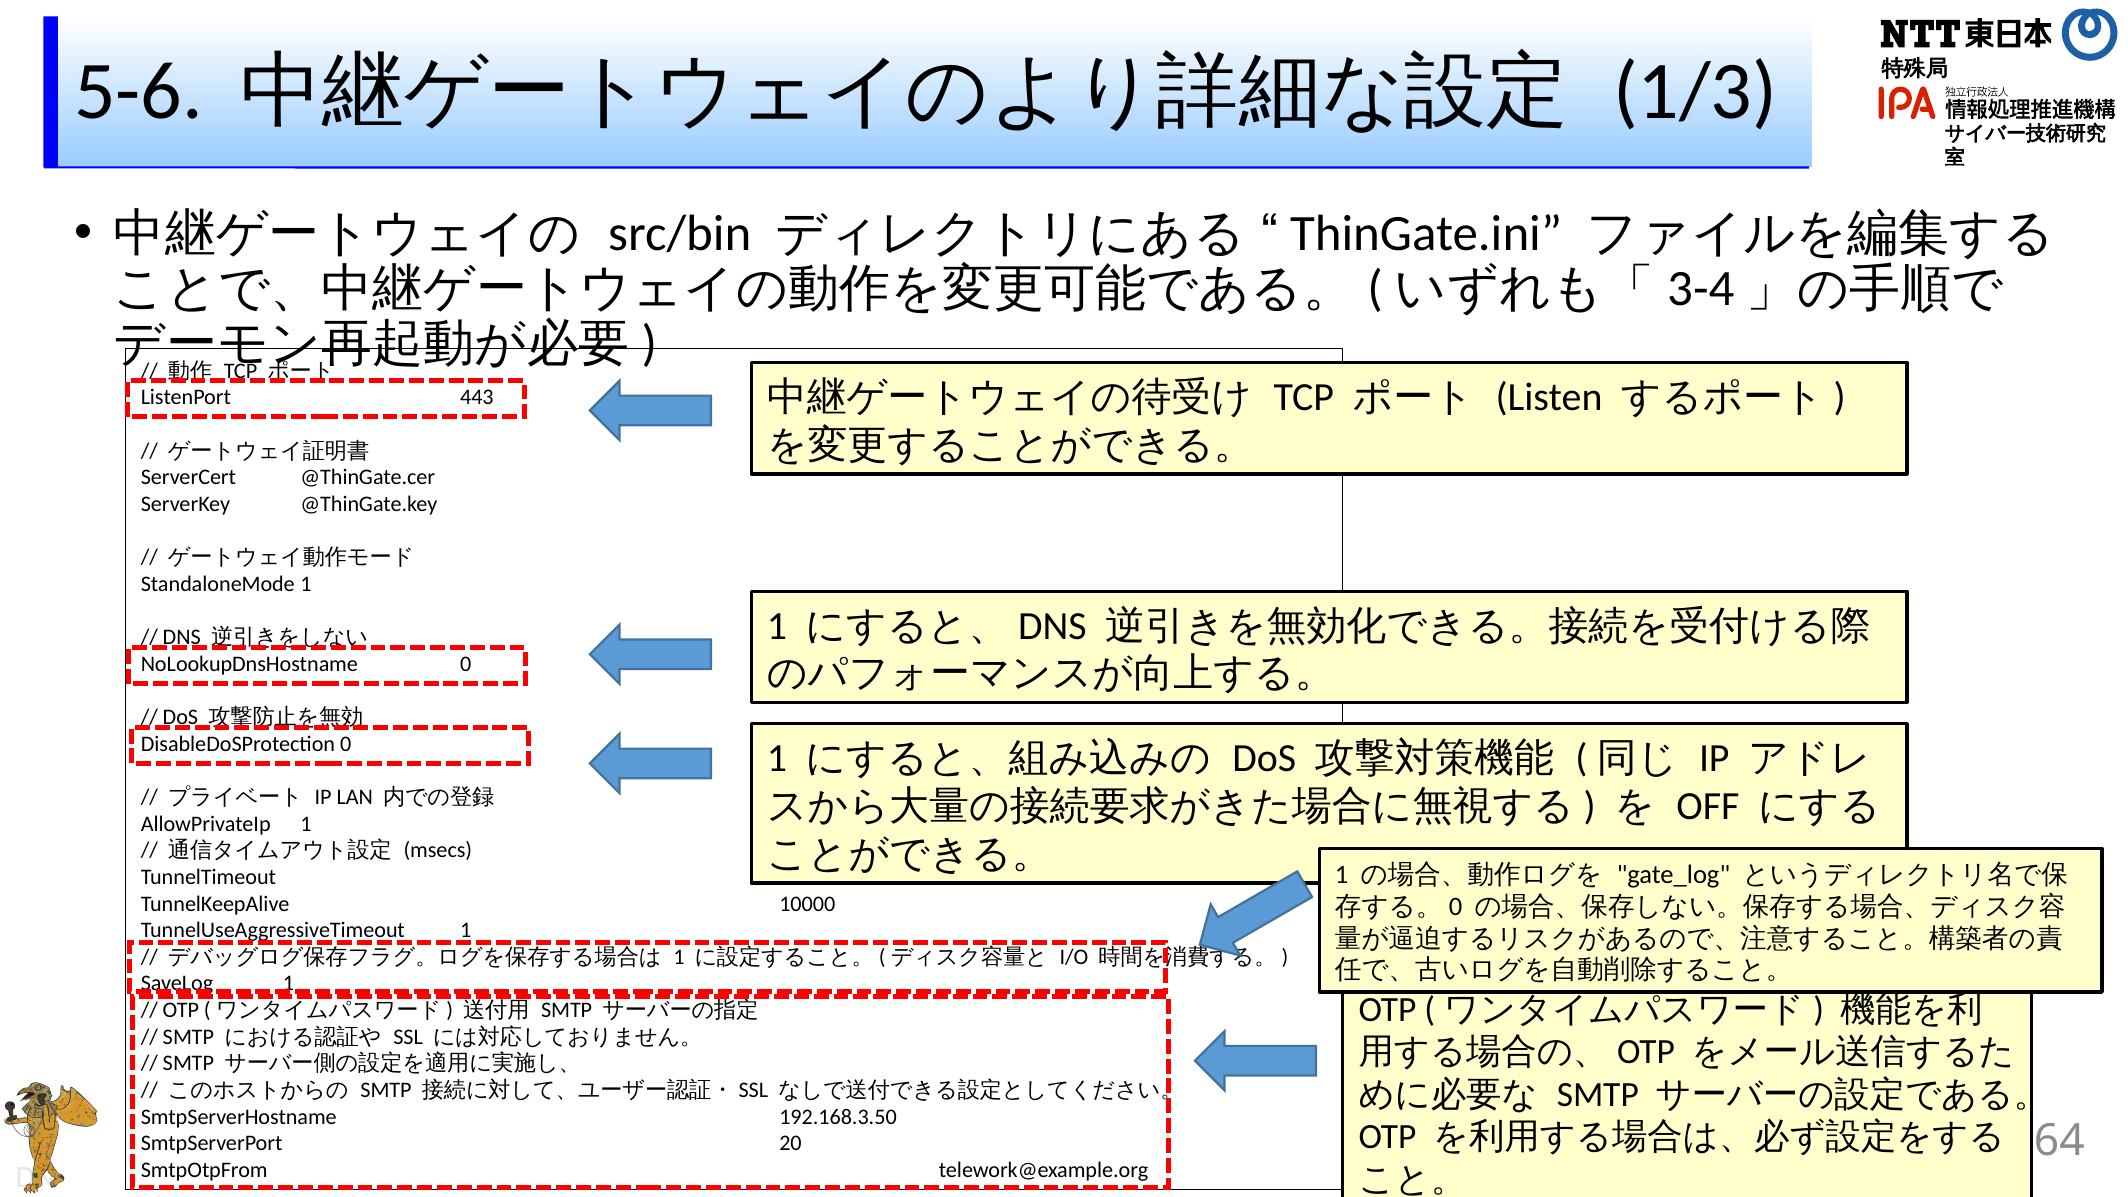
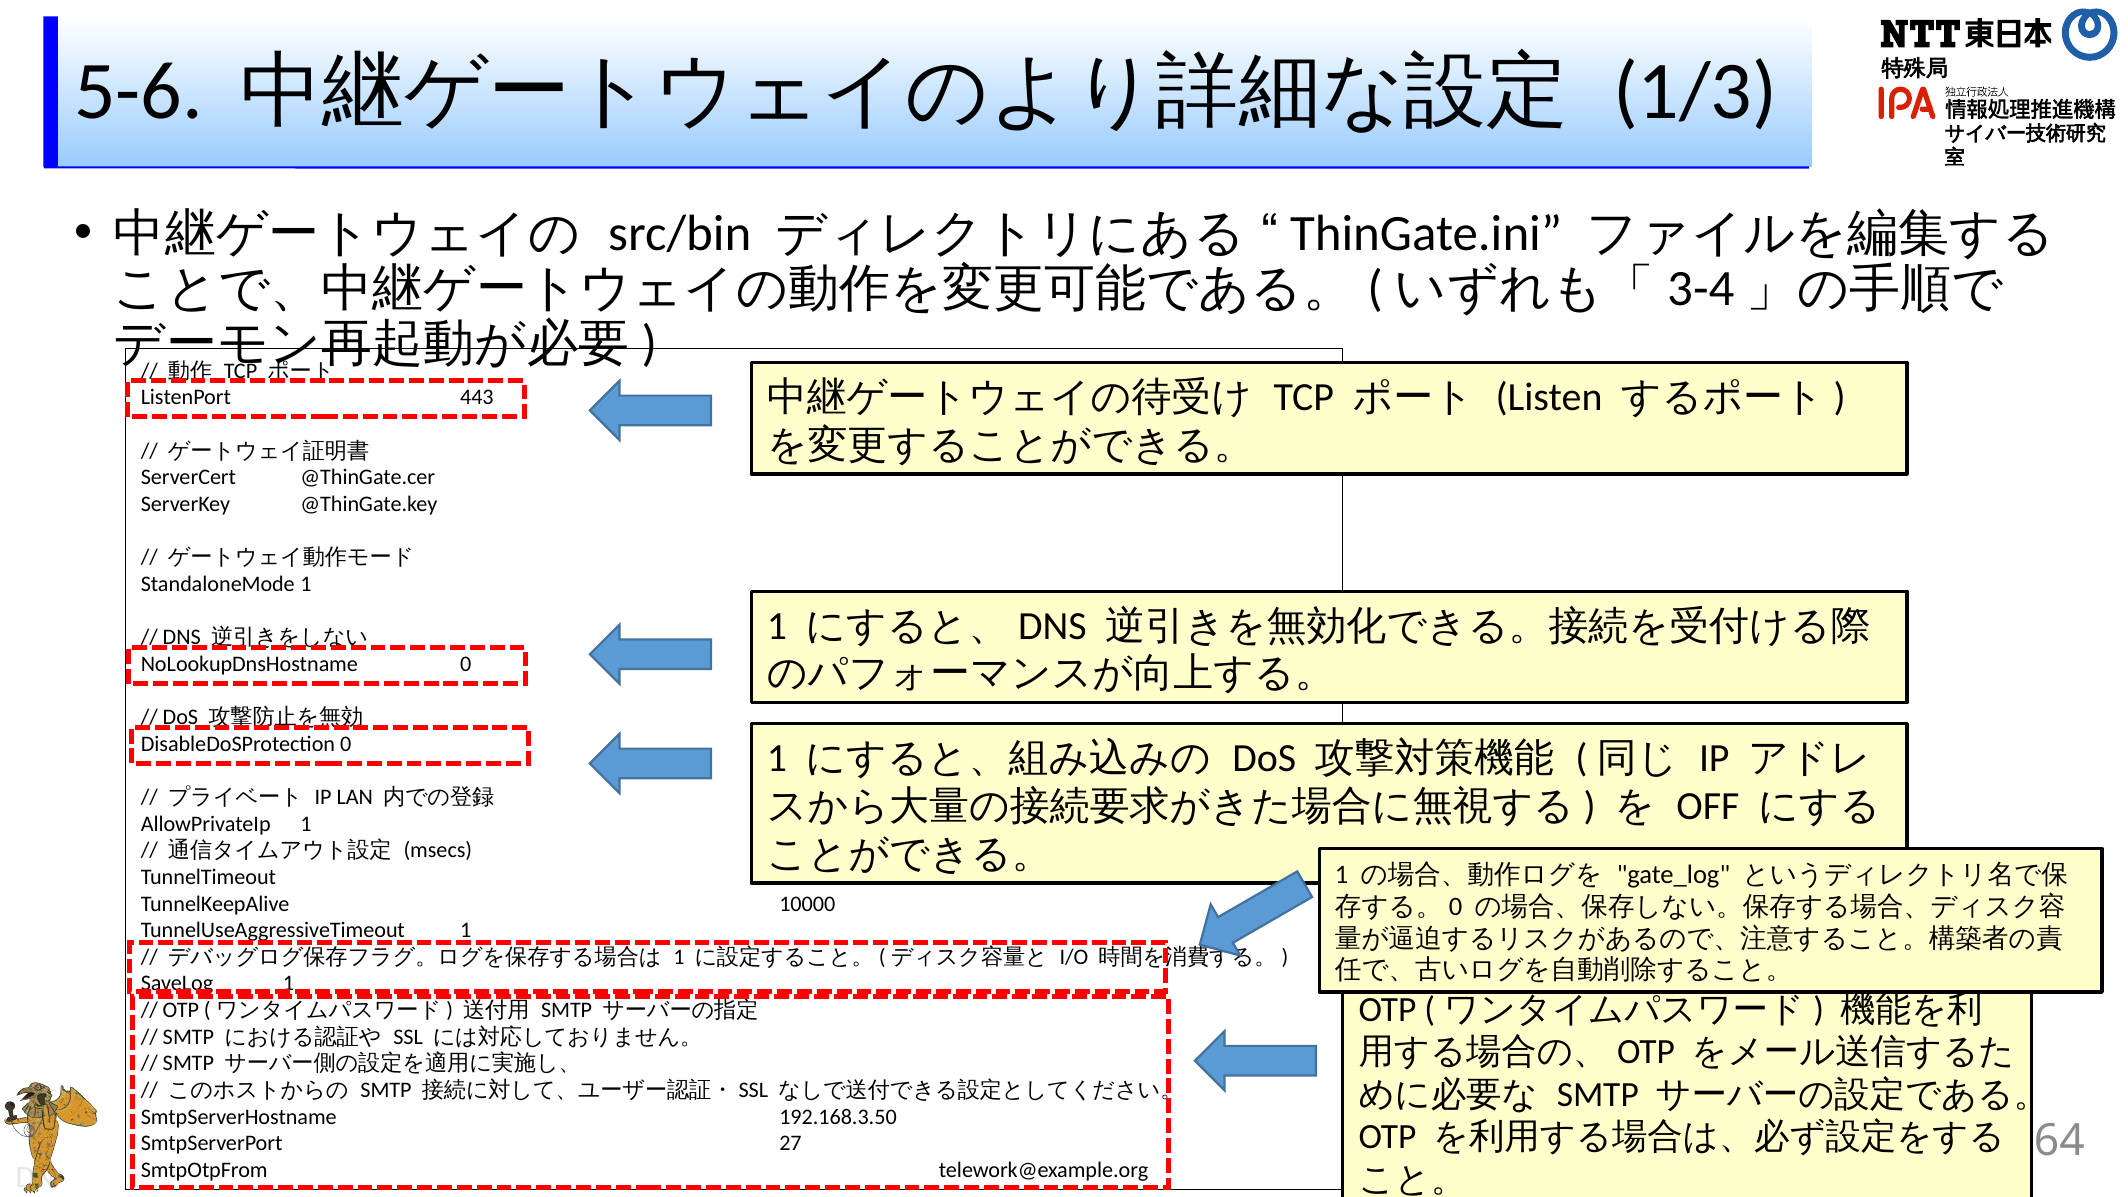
20: 20 -> 27 (790, 1143)
